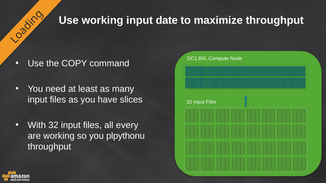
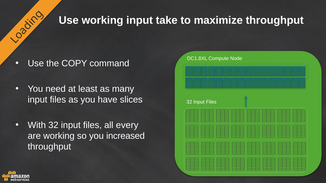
date: date -> take (167, 20)
plpythonu: plpythonu -> increased (125, 136)
